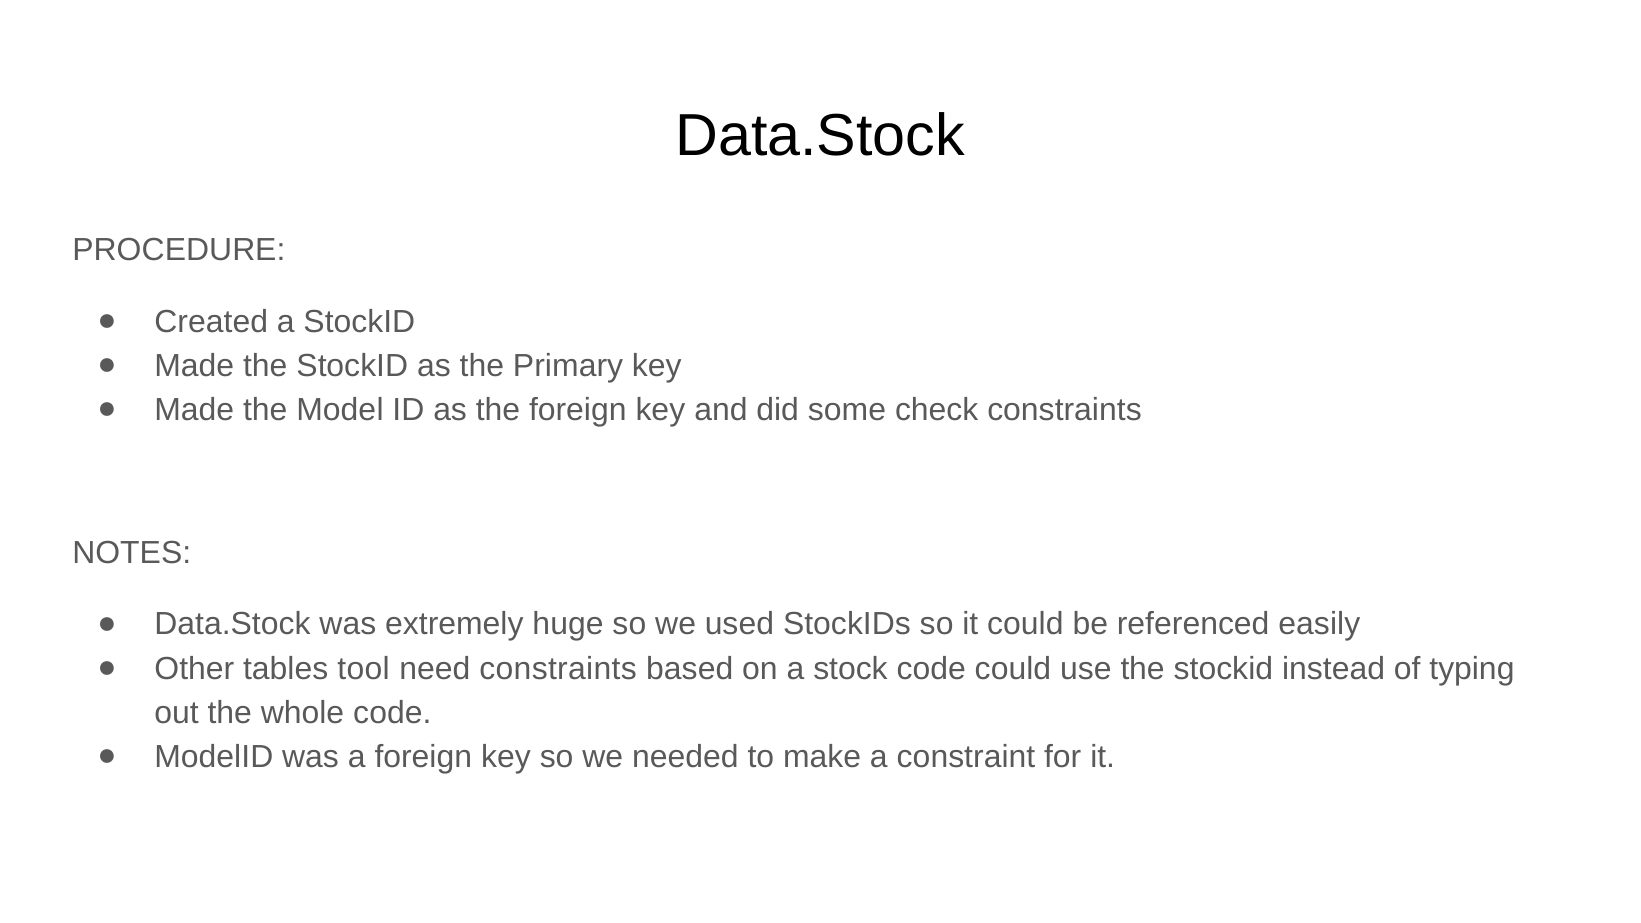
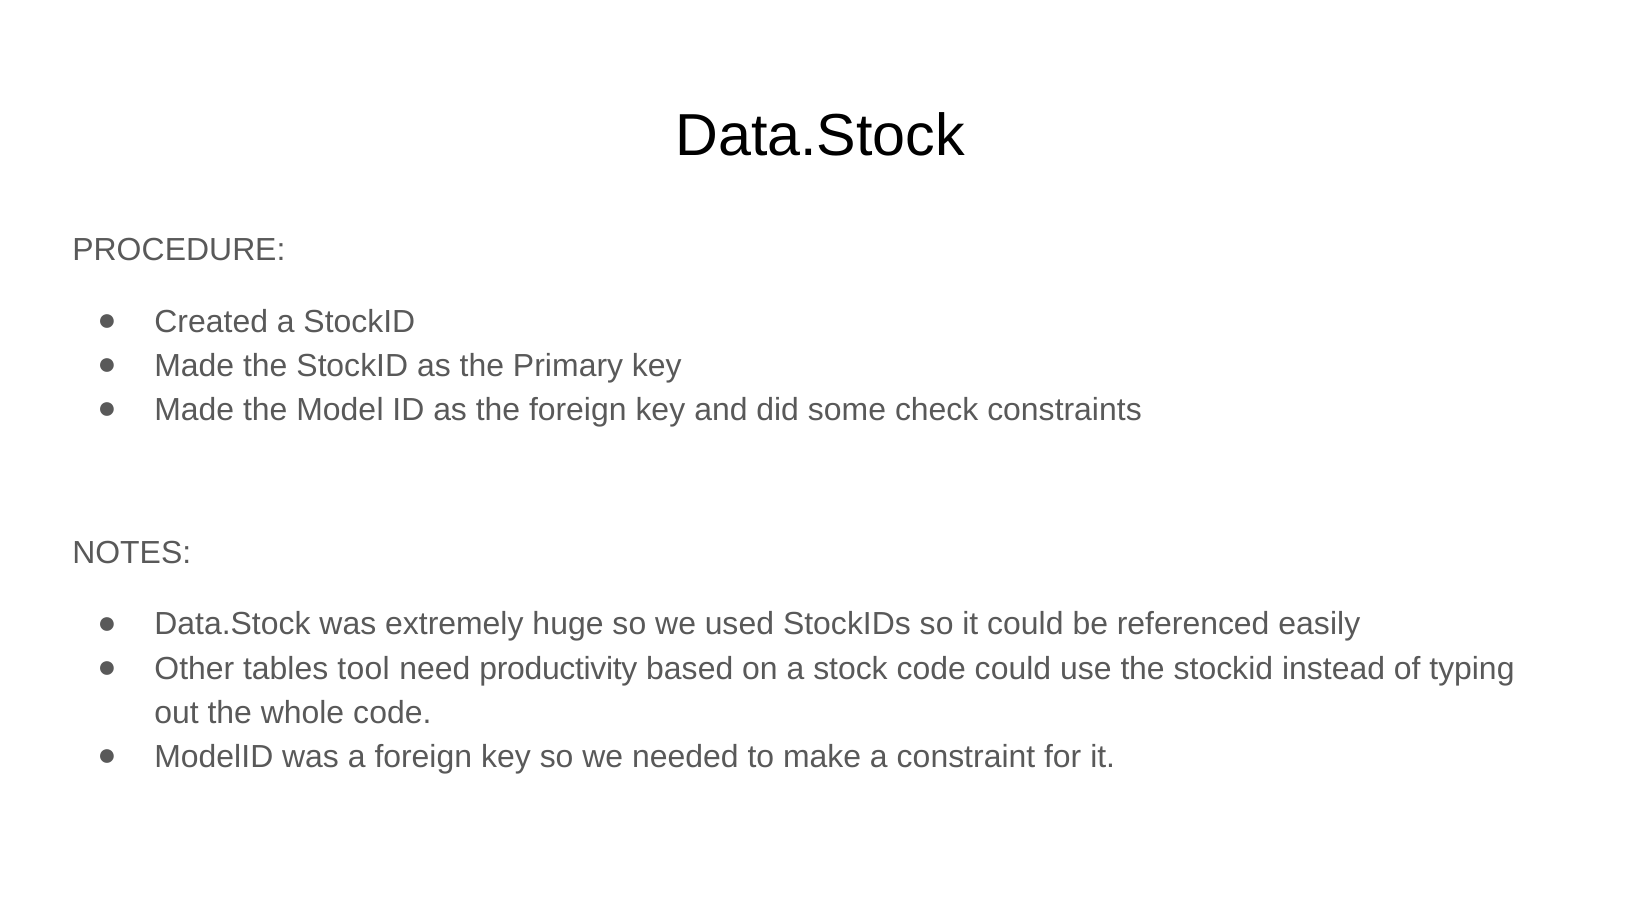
need constraints: constraints -> productivity (558, 669)
